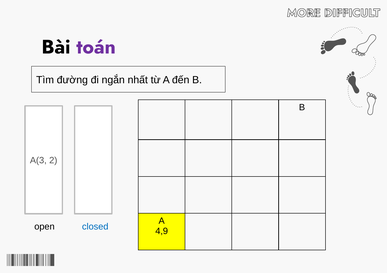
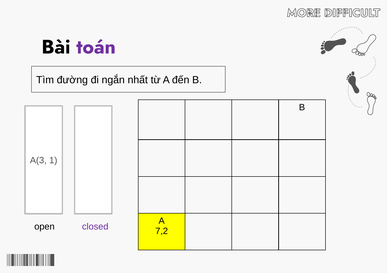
2: 2 -> 1 (53, 160)
closed colour: blue -> purple (95, 226)
4,9: 4,9 -> 7,2 (162, 231)
